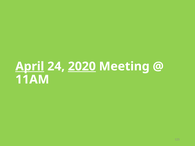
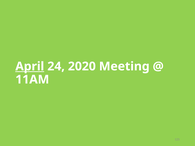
2020 underline: present -> none (82, 66)
